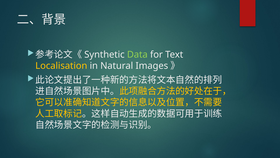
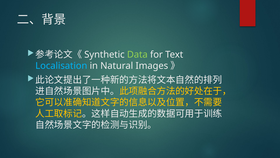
Localisation colour: yellow -> light blue (61, 66)
